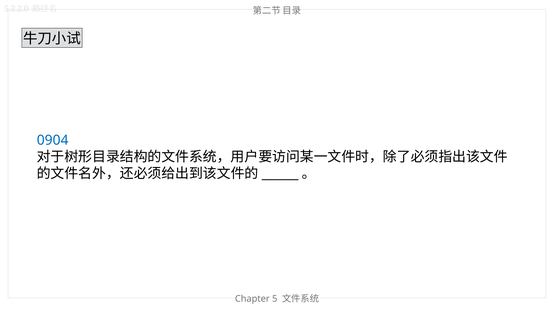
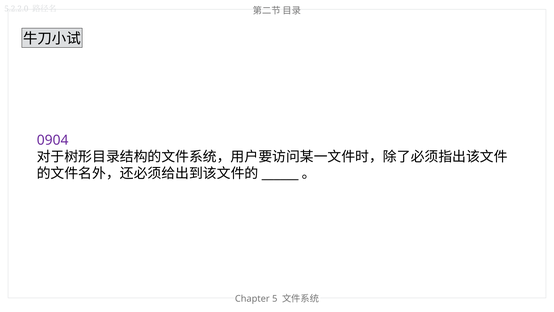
0904 colour: blue -> purple (53, 140)
